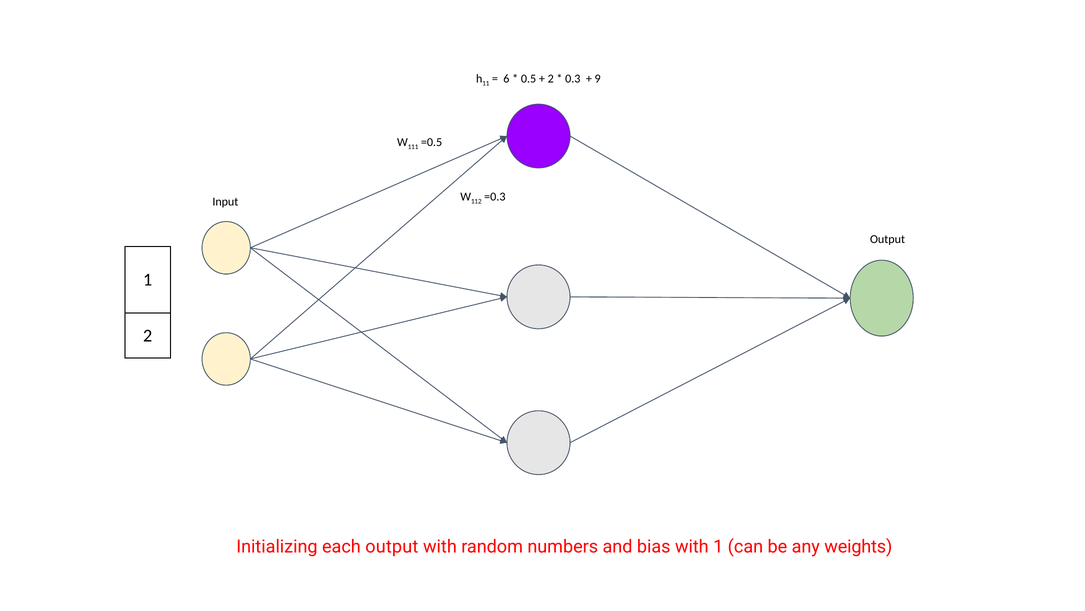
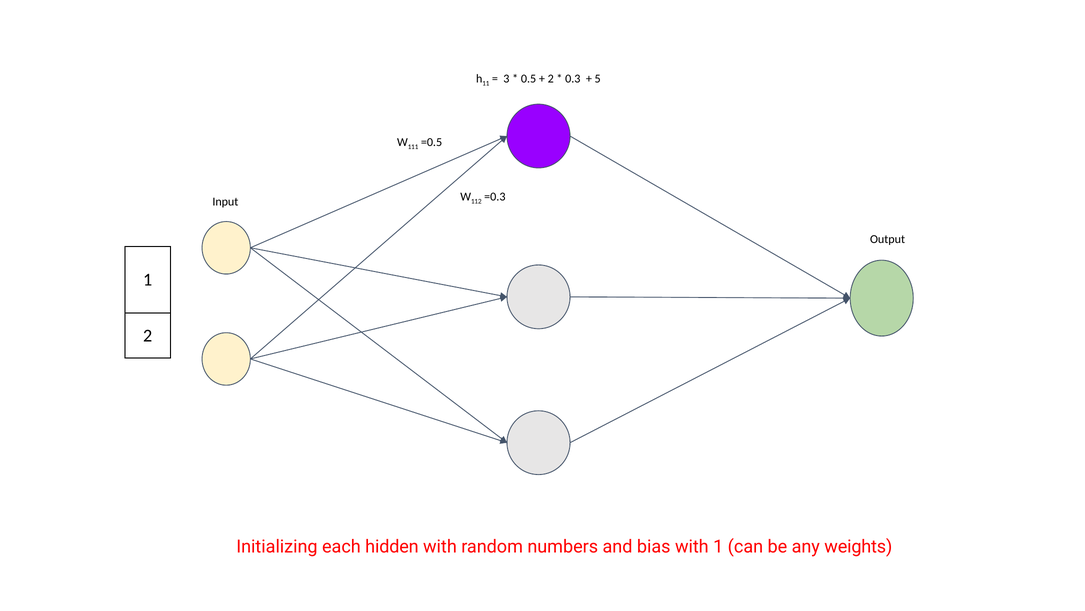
6: 6 -> 3 (506, 79)
9: 9 -> 5 (598, 79)
each output: output -> hidden (392, 546)
